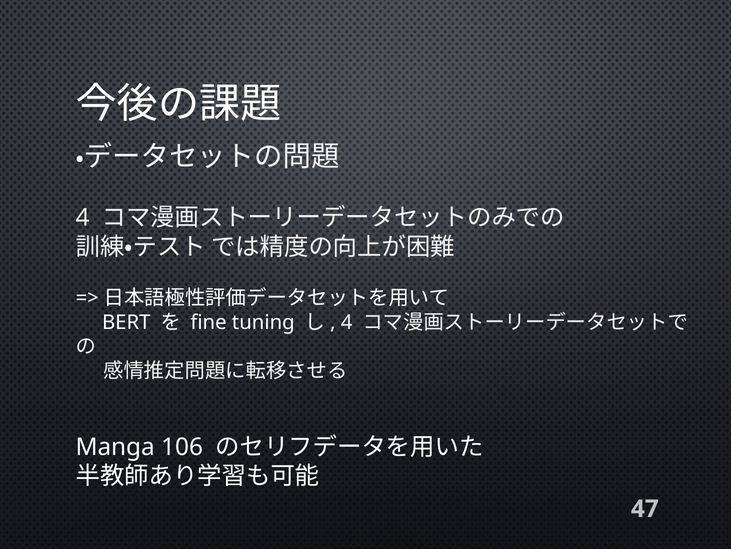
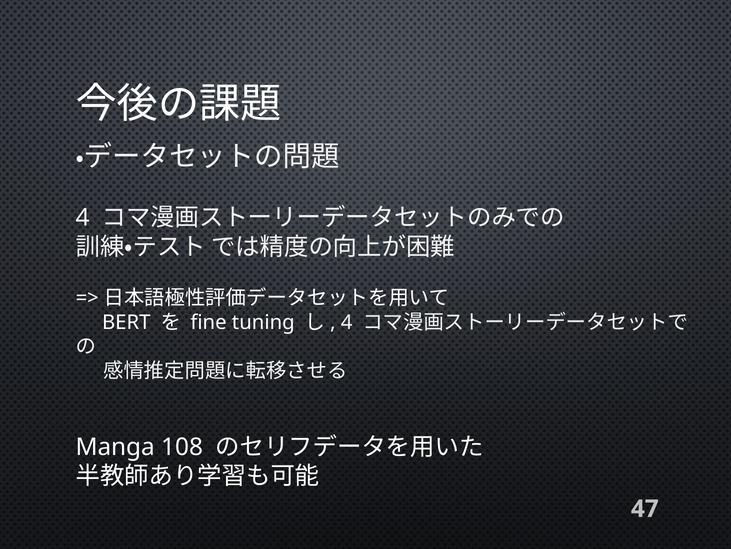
106: 106 -> 108 (182, 446)
